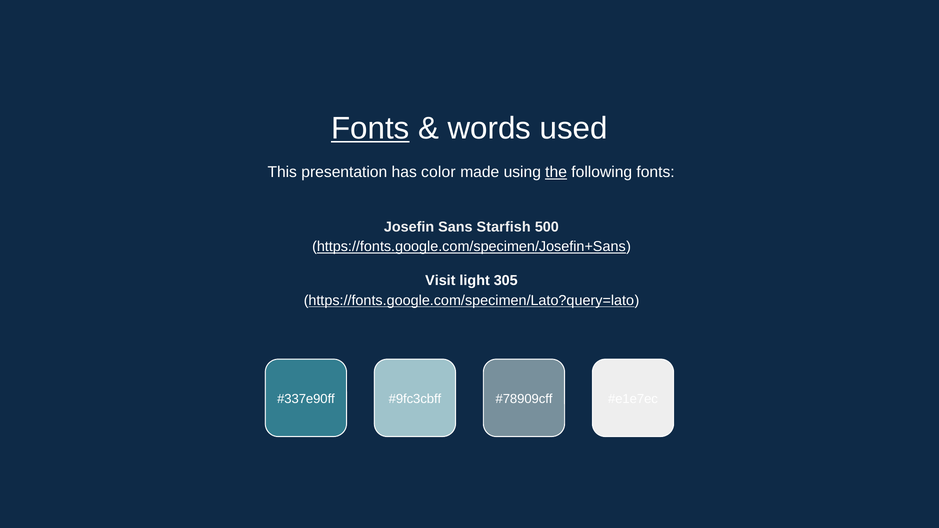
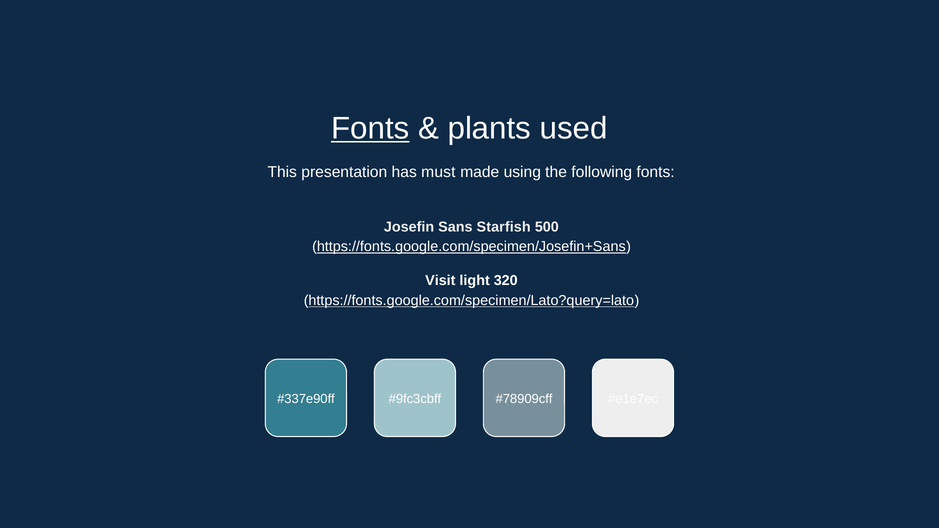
words: words -> plants (489, 128)
color: color -> must (438, 172)
the underline: present -> none (556, 172)
305: 305 -> 320 (506, 281)
